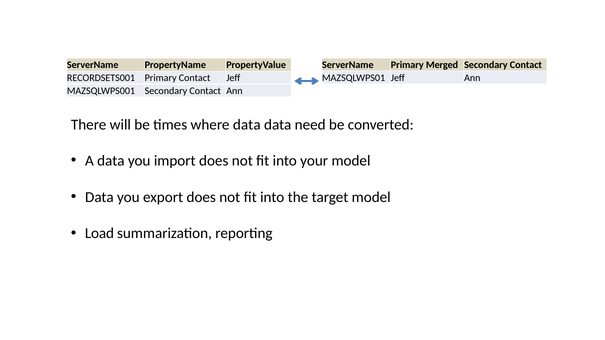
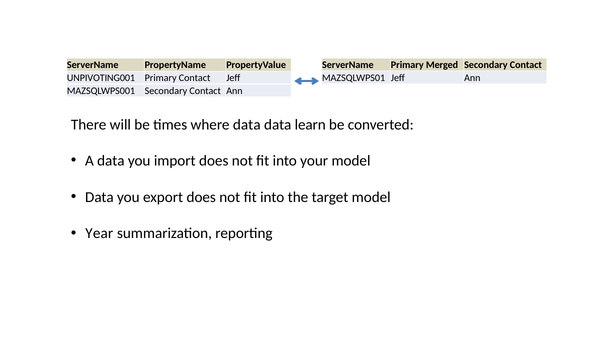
RECORDSETS001: RECORDSETS001 -> UNPIVOTING001 (101, 78)
need: need -> learn (310, 125)
Load: Load -> Year (99, 234)
